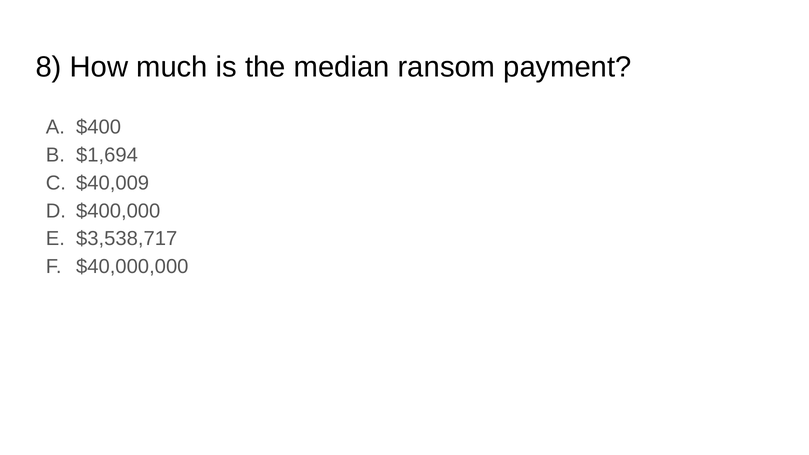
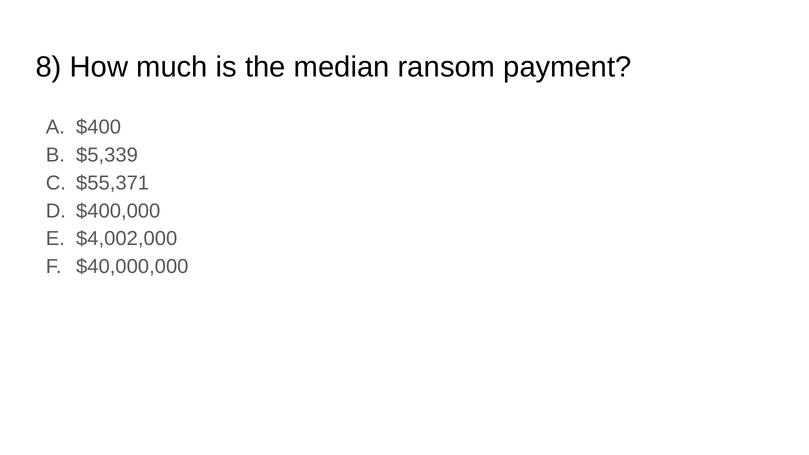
$1,694: $1,694 -> $5,339 (107, 155)
$40,009: $40,009 -> $55,371 (113, 183)
$3,538,717: $3,538,717 -> $4,002,000 (127, 239)
